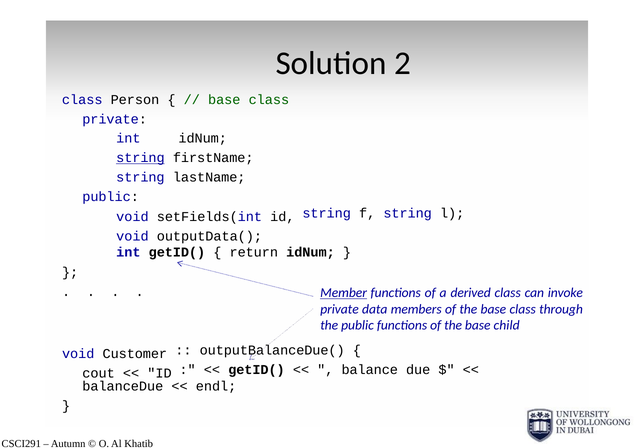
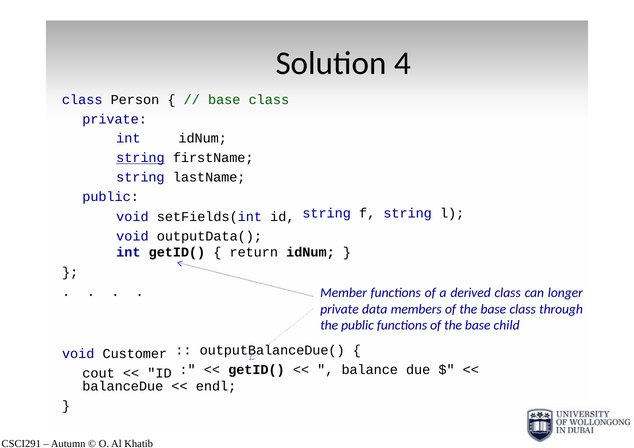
2: 2 -> 4 (403, 64)
Member underline: present -> none (344, 293)
invoke: invoke -> longer (565, 293)
